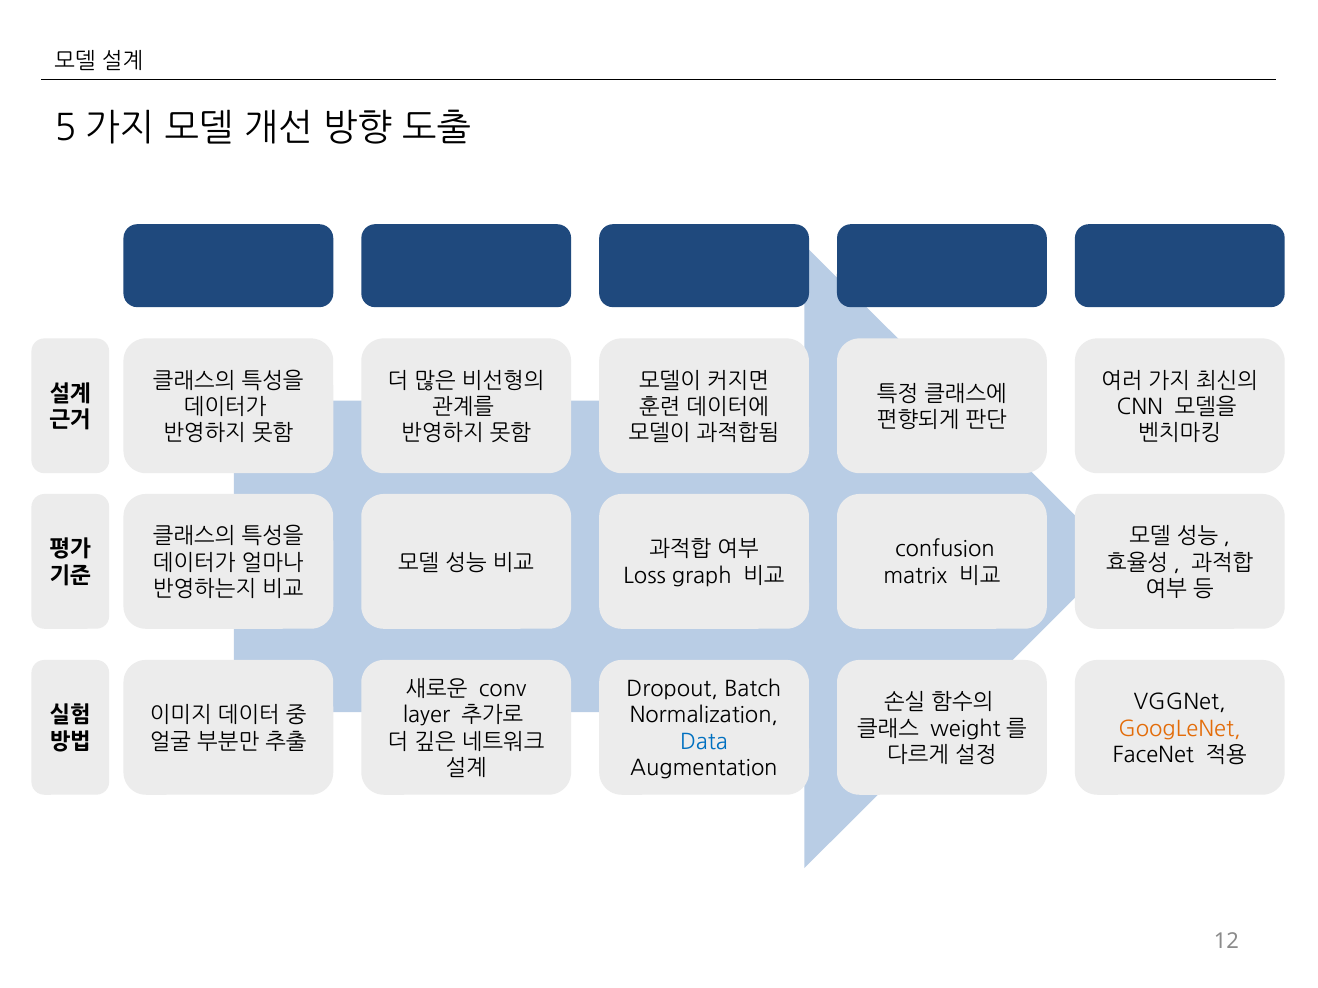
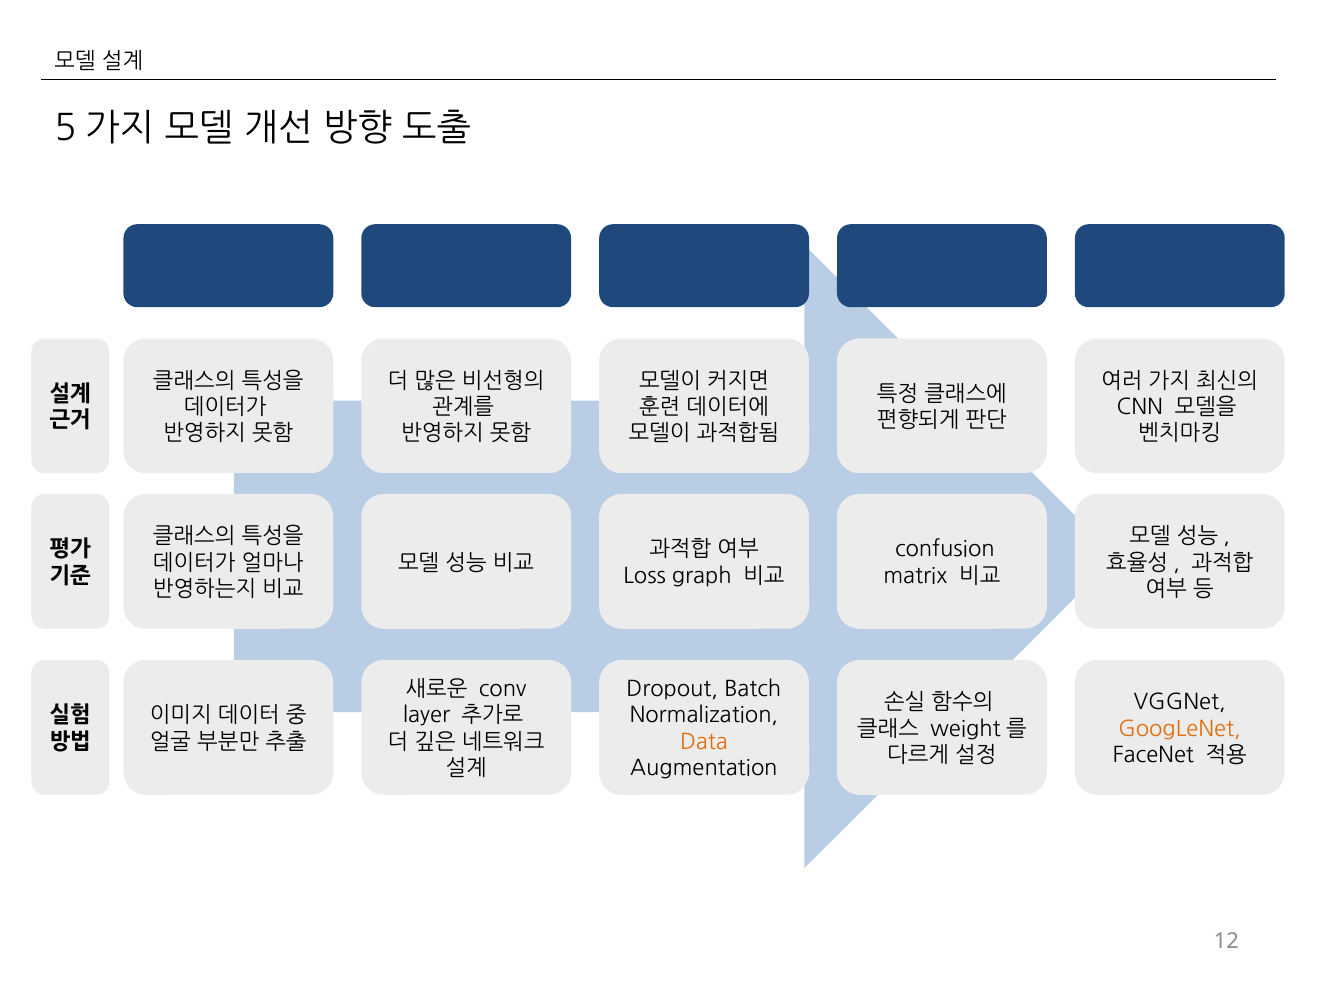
Data colour: blue -> orange (704, 742)
